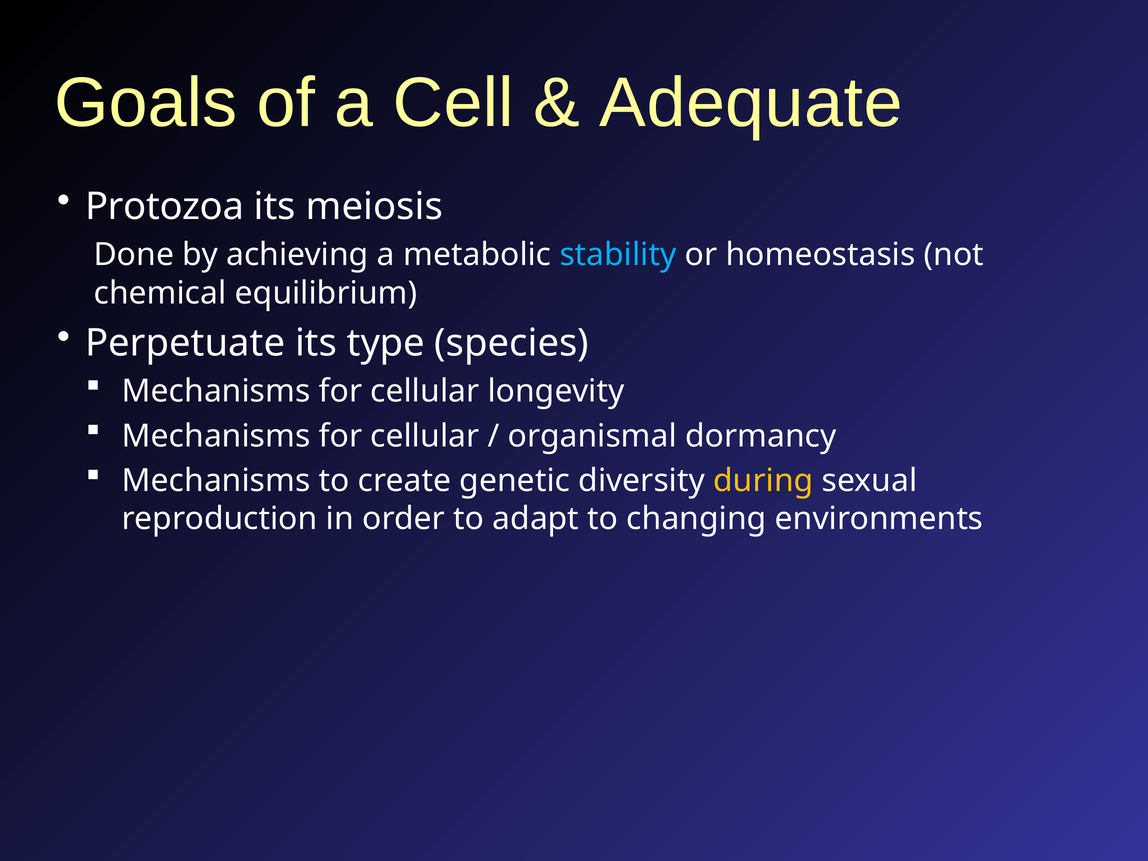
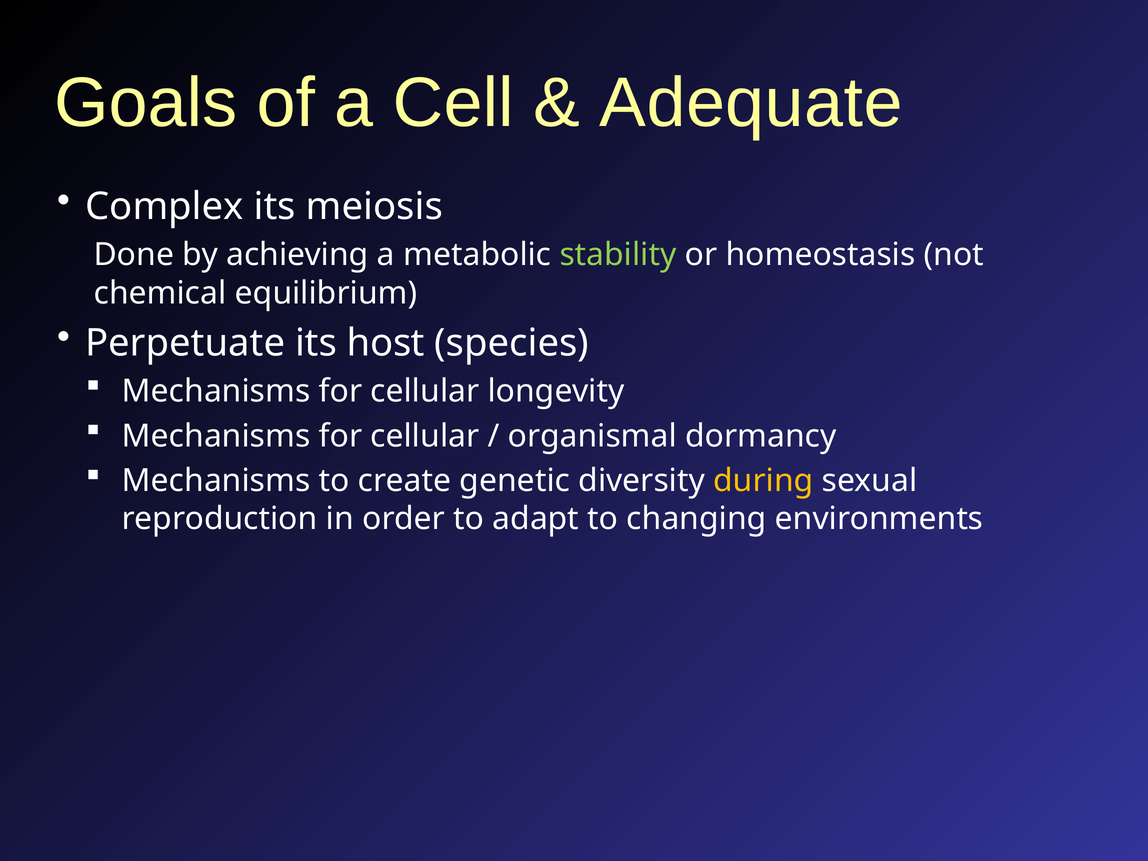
Protozoa: Protozoa -> Complex (164, 207)
stability colour: light blue -> light green (618, 255)
type: type -> host (386, 343)
